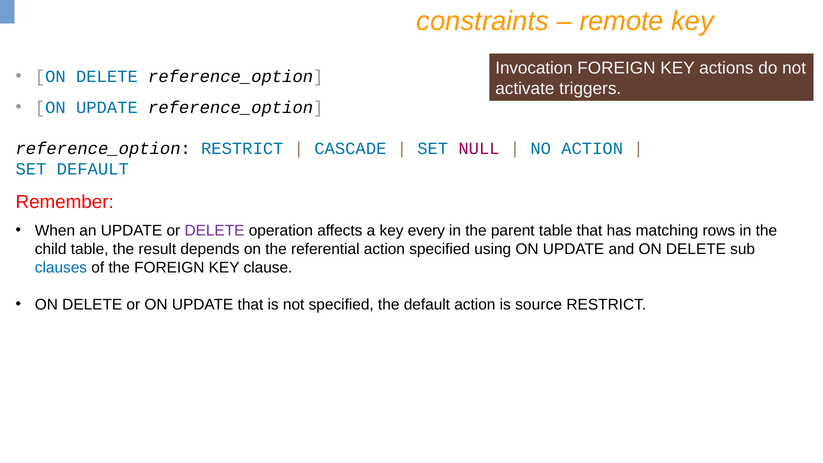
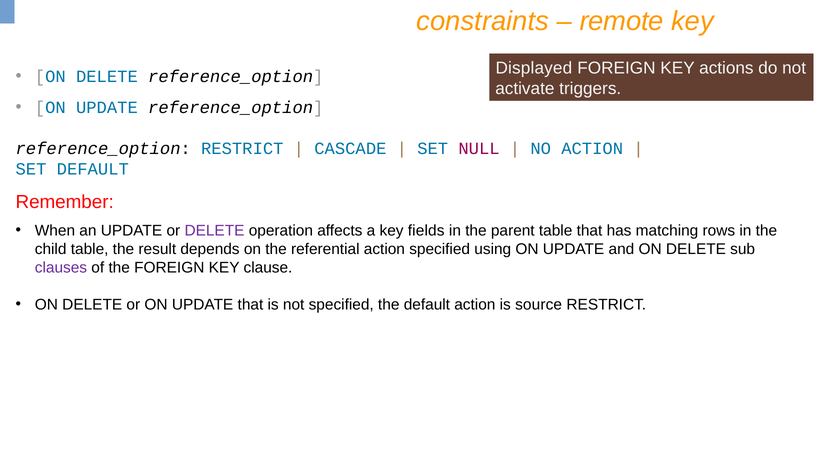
Invocation: Invocation -> Displayed (534, 68)
every: every -> fields (426, 231)
clauses colour: blue -> purple (61, 268)
